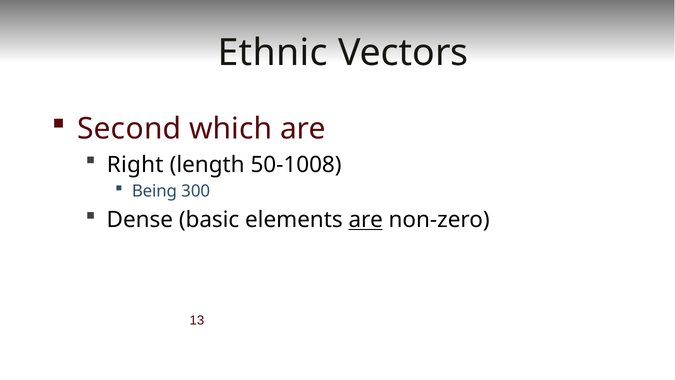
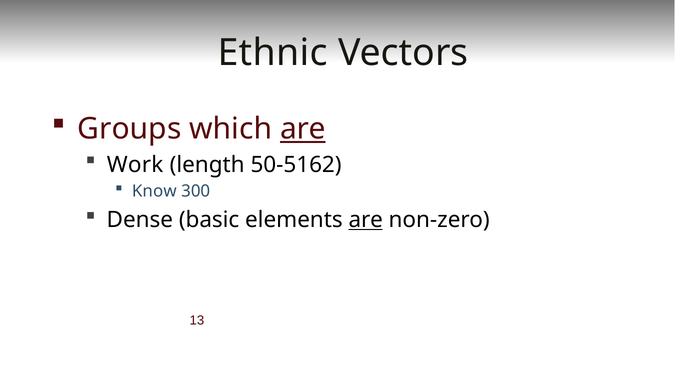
Second: Second -> Groups (129, 129)
are underline: none -> present (303, 129)
Right: Right -> Work (135, 164)
50-1008: 50-1008 -> 50-5162 (296, 164)
Being: Being -> Know (154, 191)
